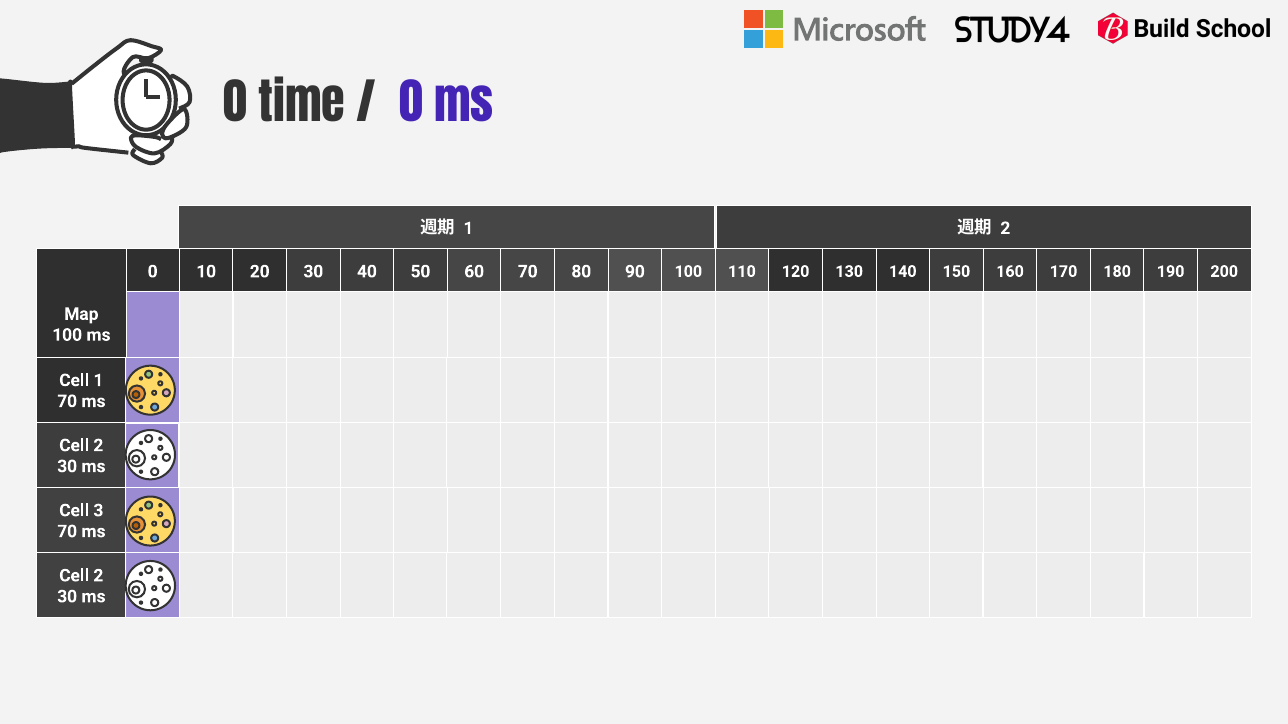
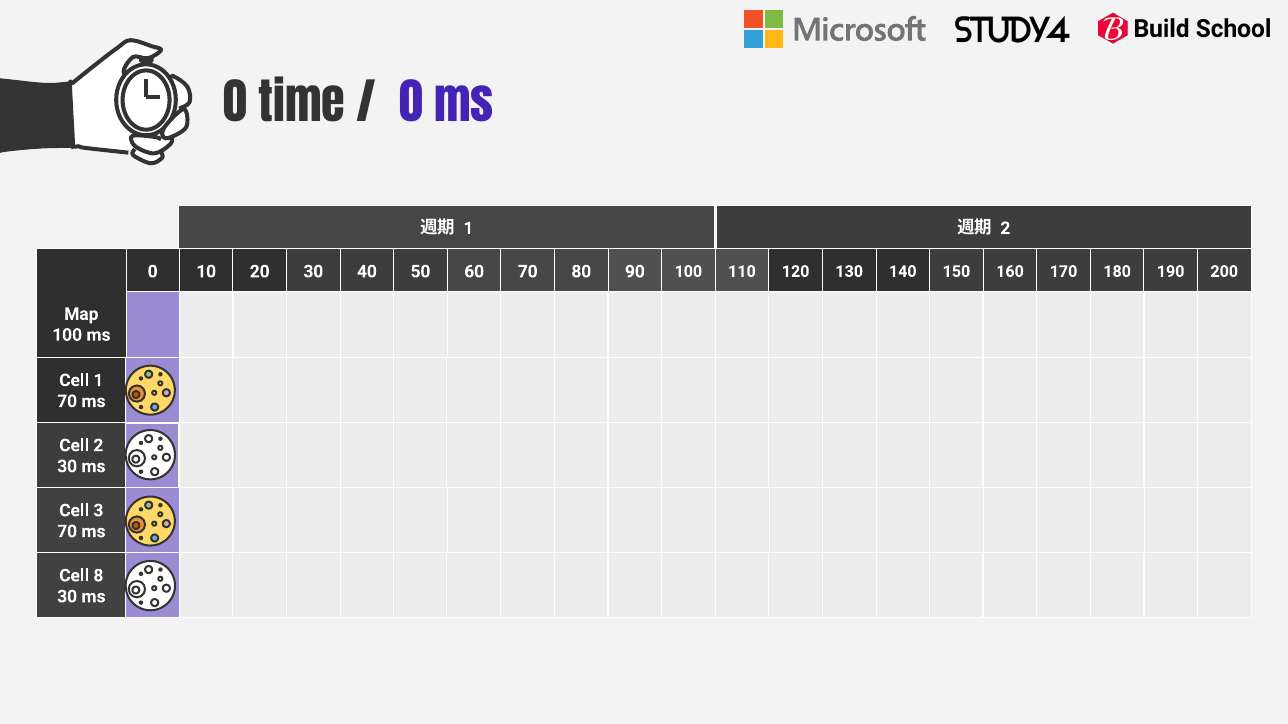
2: 2 -> 8 (98, 576)
